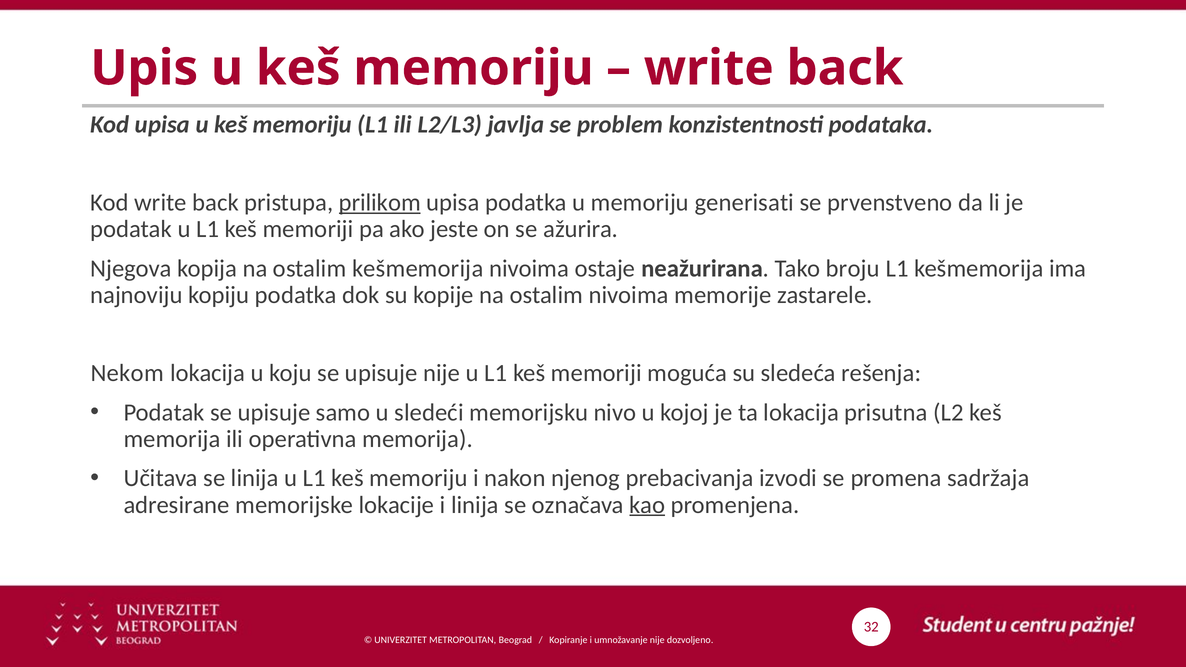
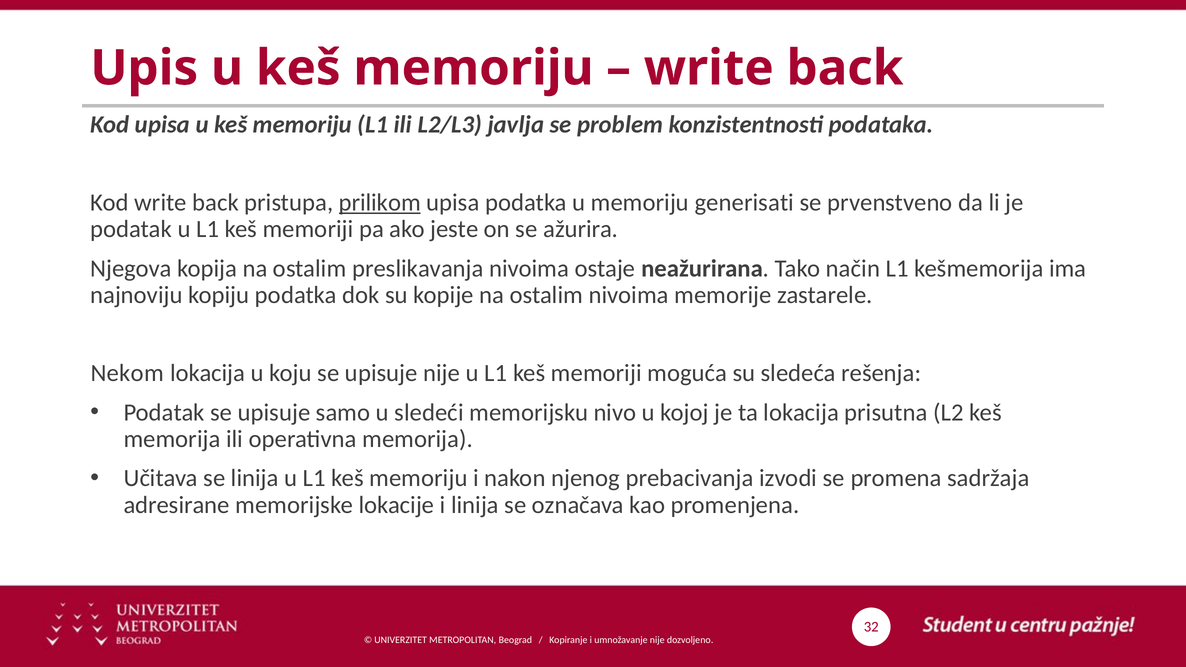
ostalim kešmemorija: kešmemorija -> preslikavanja (418, 268)
broju: broju -> način (853, 268)
kao underline: present -> none (647, 505)
